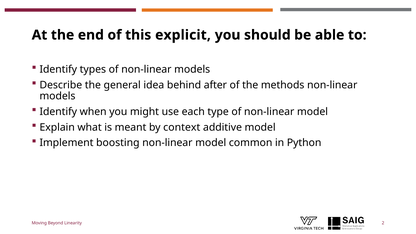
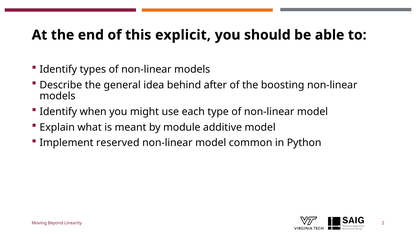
methods: methods -> boosting (283, 85)
context: context -> module (182, 127)
boosting: boosting -> reserved (118, 143)
